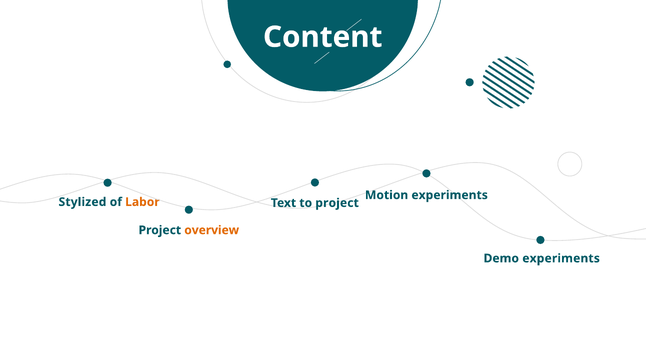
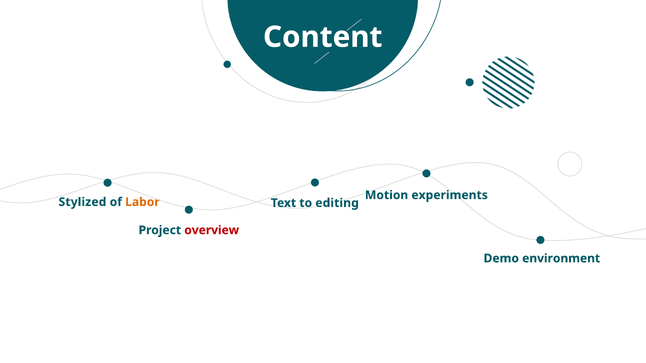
to project: project -> editing (337, 203)
overview colour: orange -> red (212, 230)
Demo experiments: experiments -> environment (561, 259)
